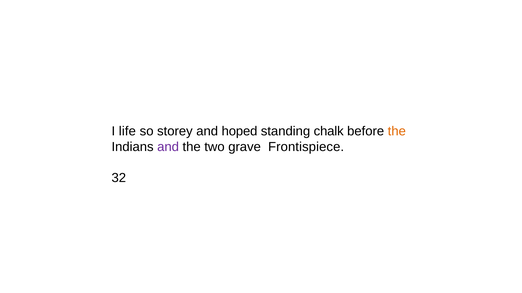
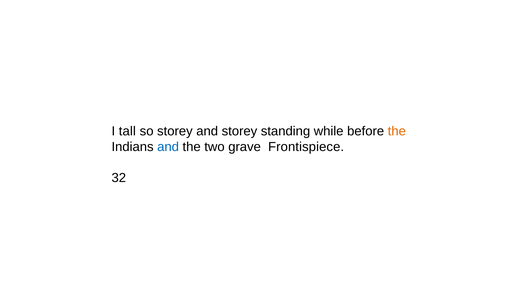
life: life -> tall (127, 131)
and hoped: hoped -> storey (239, 131)
chalk: chalk -> while (329, 131)
and colour: purple -> blue (168, 147)
